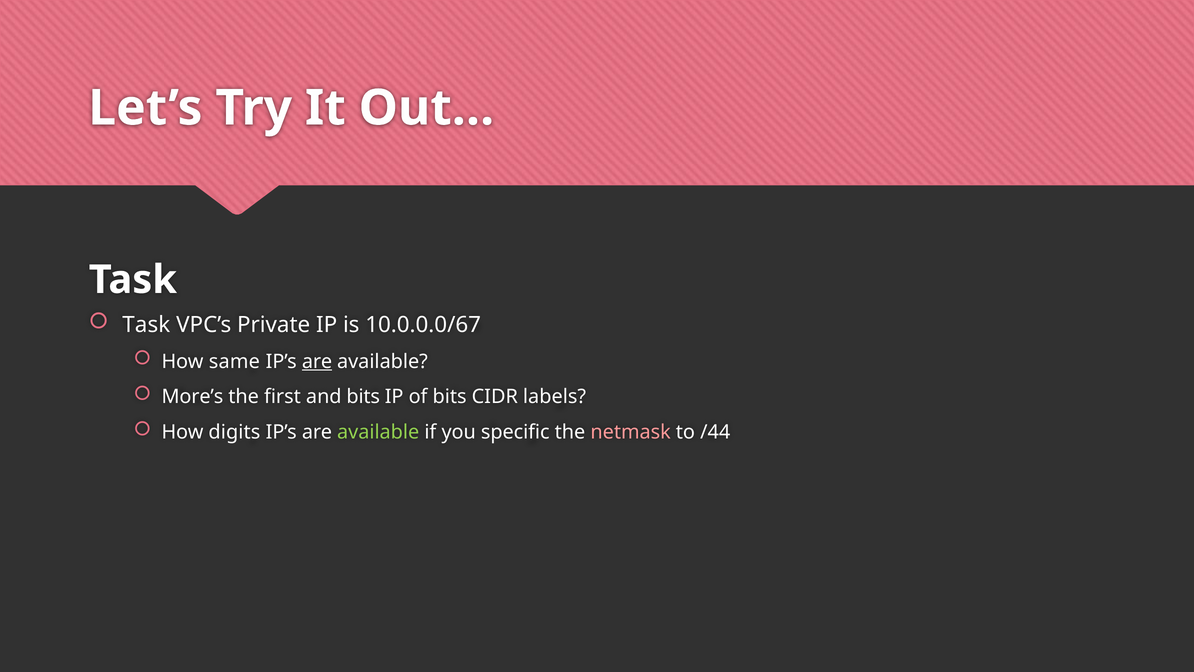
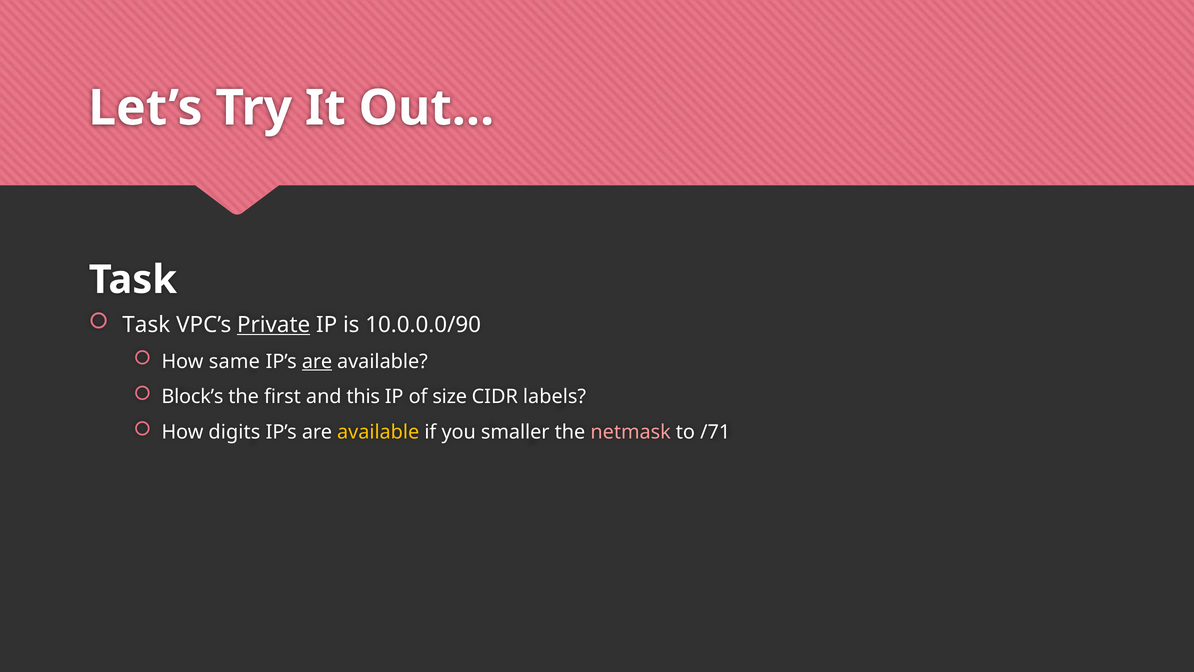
Private underline: none -> present (274, 325)
10.0.0.0/67: 10.0.0.0/67 -> 10.0.0.0/90 (423, 325)
More’s: More’s -> Block’s (192, 397)
and bits: bits -> this (363, 397)
of bits: bits -> size (450, 397)
available colour: light green -> yellow (378, 432)
specific: specific -> smaller (515, 432)
/44: /44 -> /71 (715, 432)
